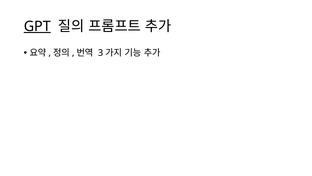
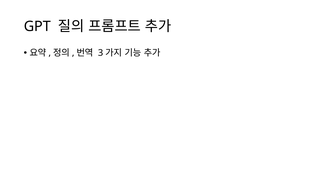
GPT underline: present -> none (37, 26)
